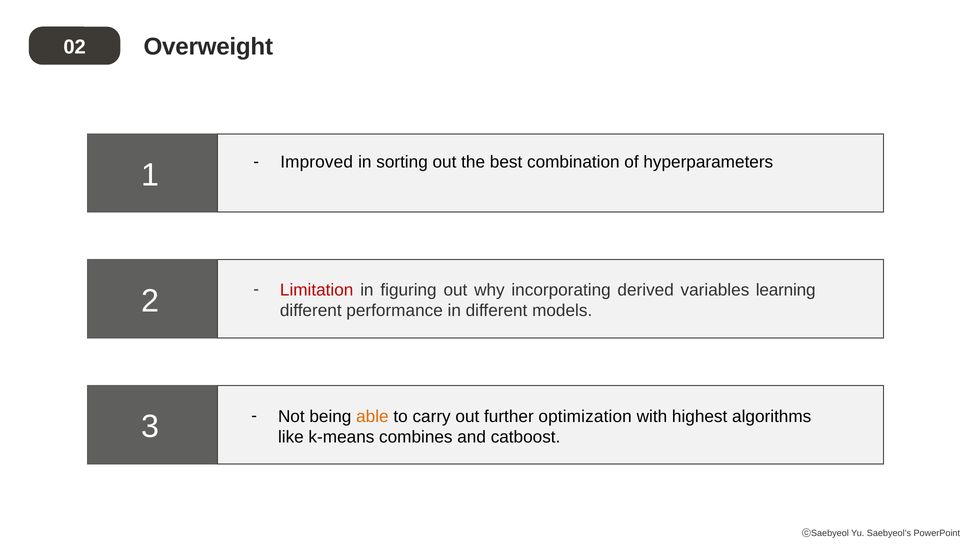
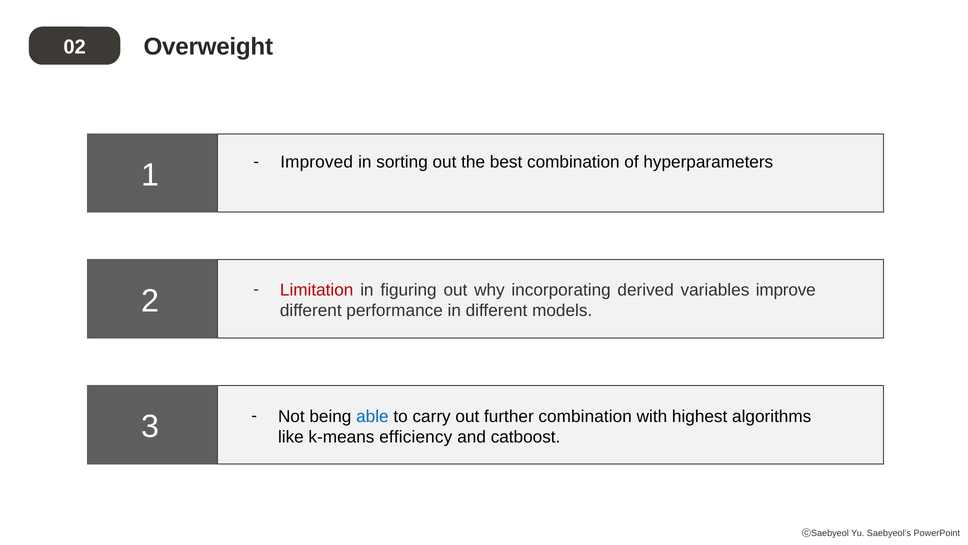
learning: learning -> improve (786, 290)
able colour: orange -> blue (372, 416)
further optimization: optimization -> combination (585, 416)
combines: combines -> efficiency (416, 437)
